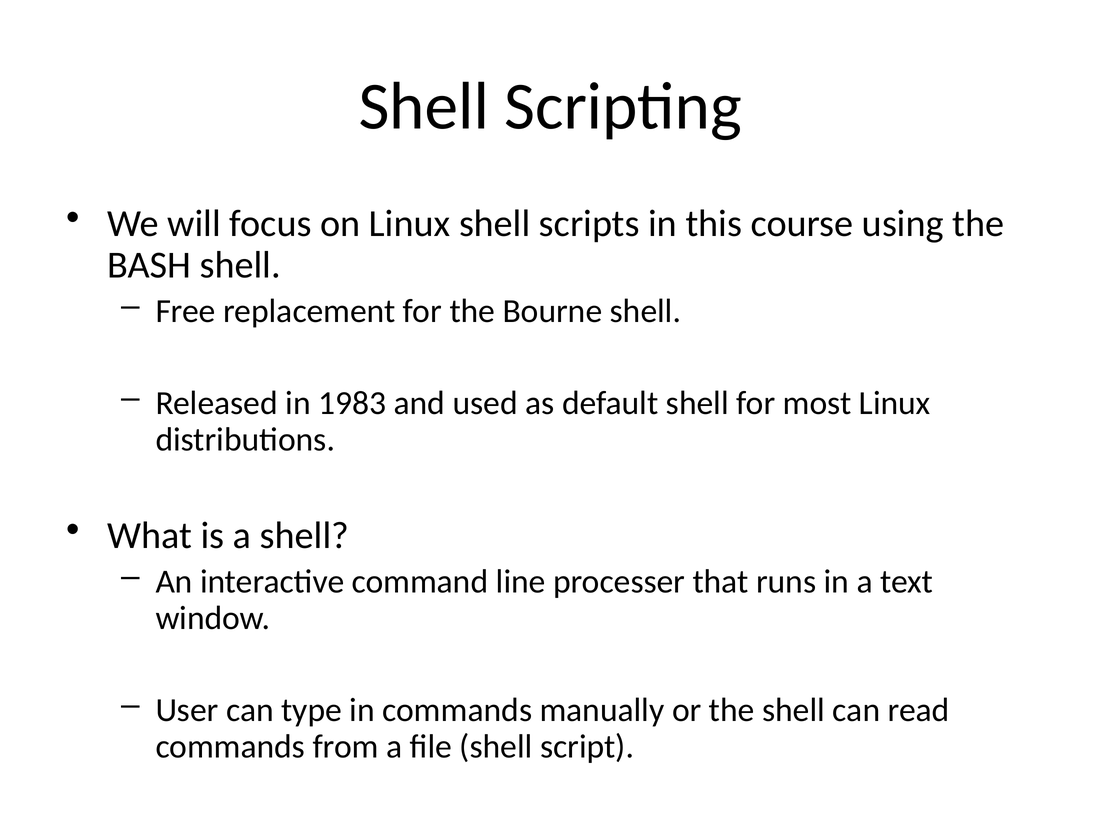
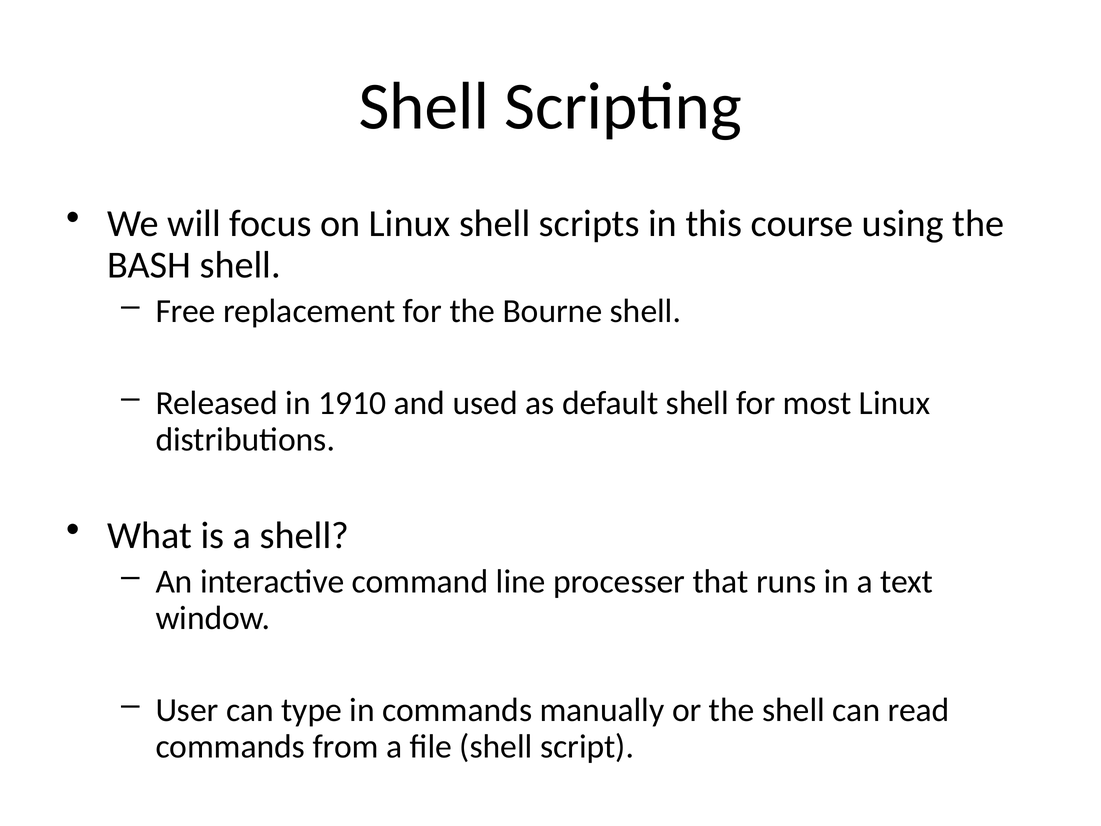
1983: 1983 -> 1910 (352, 403)
